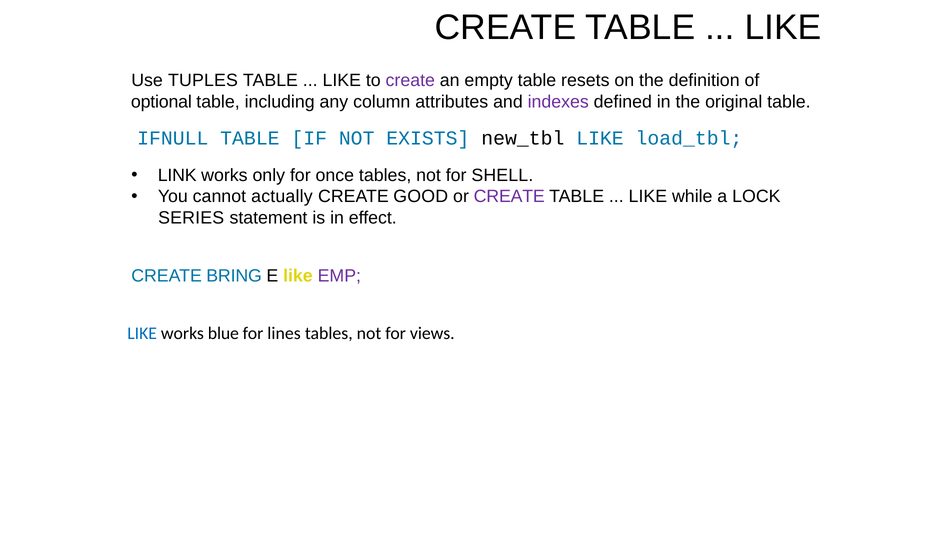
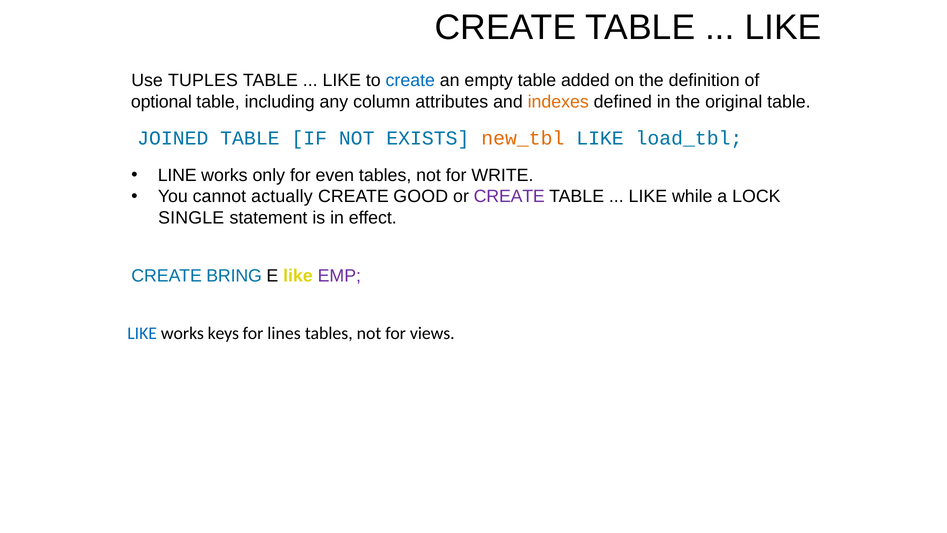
create colour: purple -> blue (410, 80)
resets: resets -> added (585, 80)
indexes colour: purple -> orange (558, 102)
IFNULL: IFNULL -> JOINED (173, 138)
new_tbl colour: black -> orange (523, 138)
LINK: LINK -> LINE (177, 175)
once: once -> even (335, 175)
SHELL: SHELL -> WRITE (502, 175)
SERIES: SERIES -> SINGLE (191, 218)
blue: blue -> keys (223, 333)
